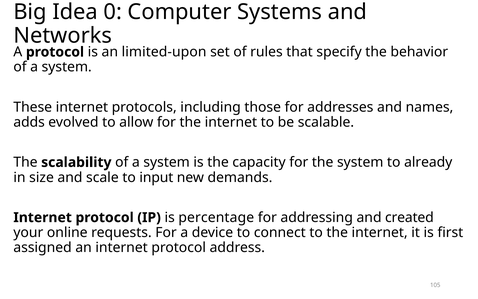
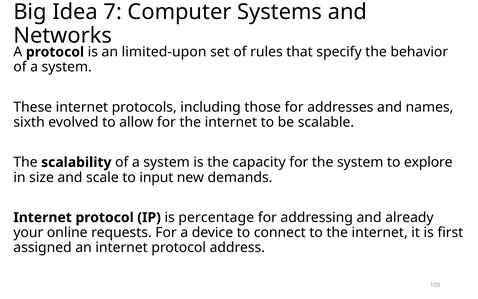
0: 0 -> 7 (113, 12)
adds: adds -> sixth (29, 122)
already: already -> explore (428, 162)
created: created -> already (409, 217)
